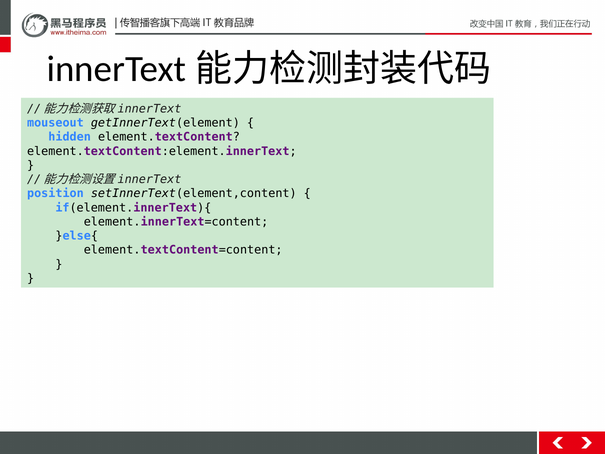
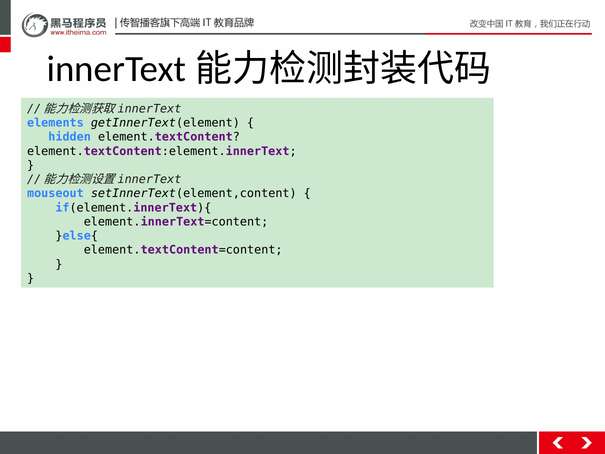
mouseout: mouseout -> elements (55, 123)
position: position -> mouseout (55, 193)
